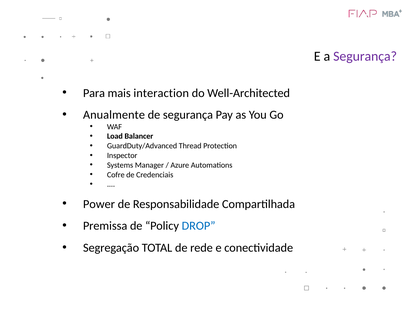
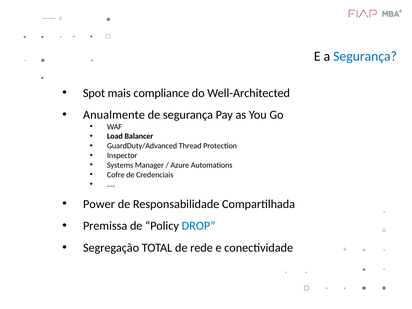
Segurança colour: purple -> blue (365, 56)
Para: Para -> Spot (94, 93)
interaction: interaction -> compliance (161, 93)
